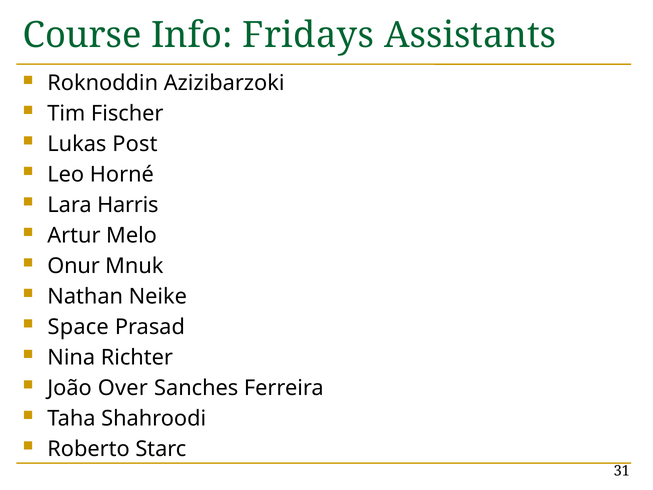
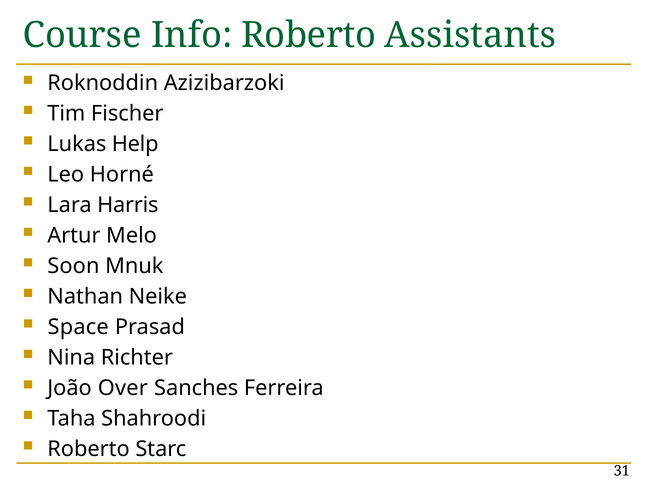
Info Fridays: Fridays -> Roberto (309, 35)
Post: Post -> Help (135, 144)
Onur: Onur -> Soon (73, 266)
